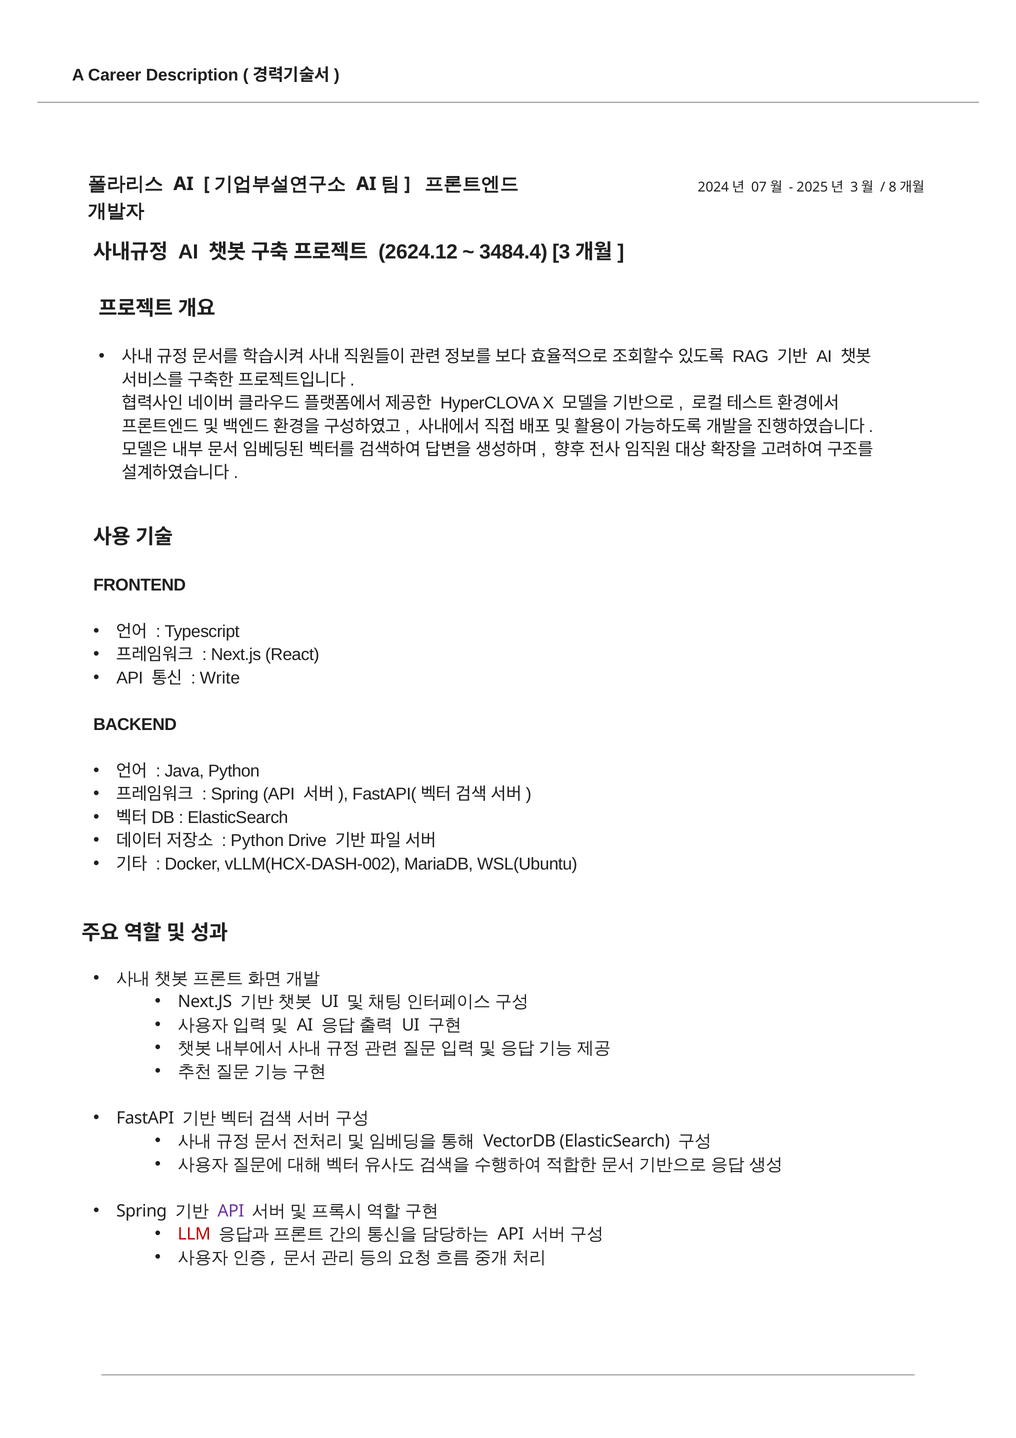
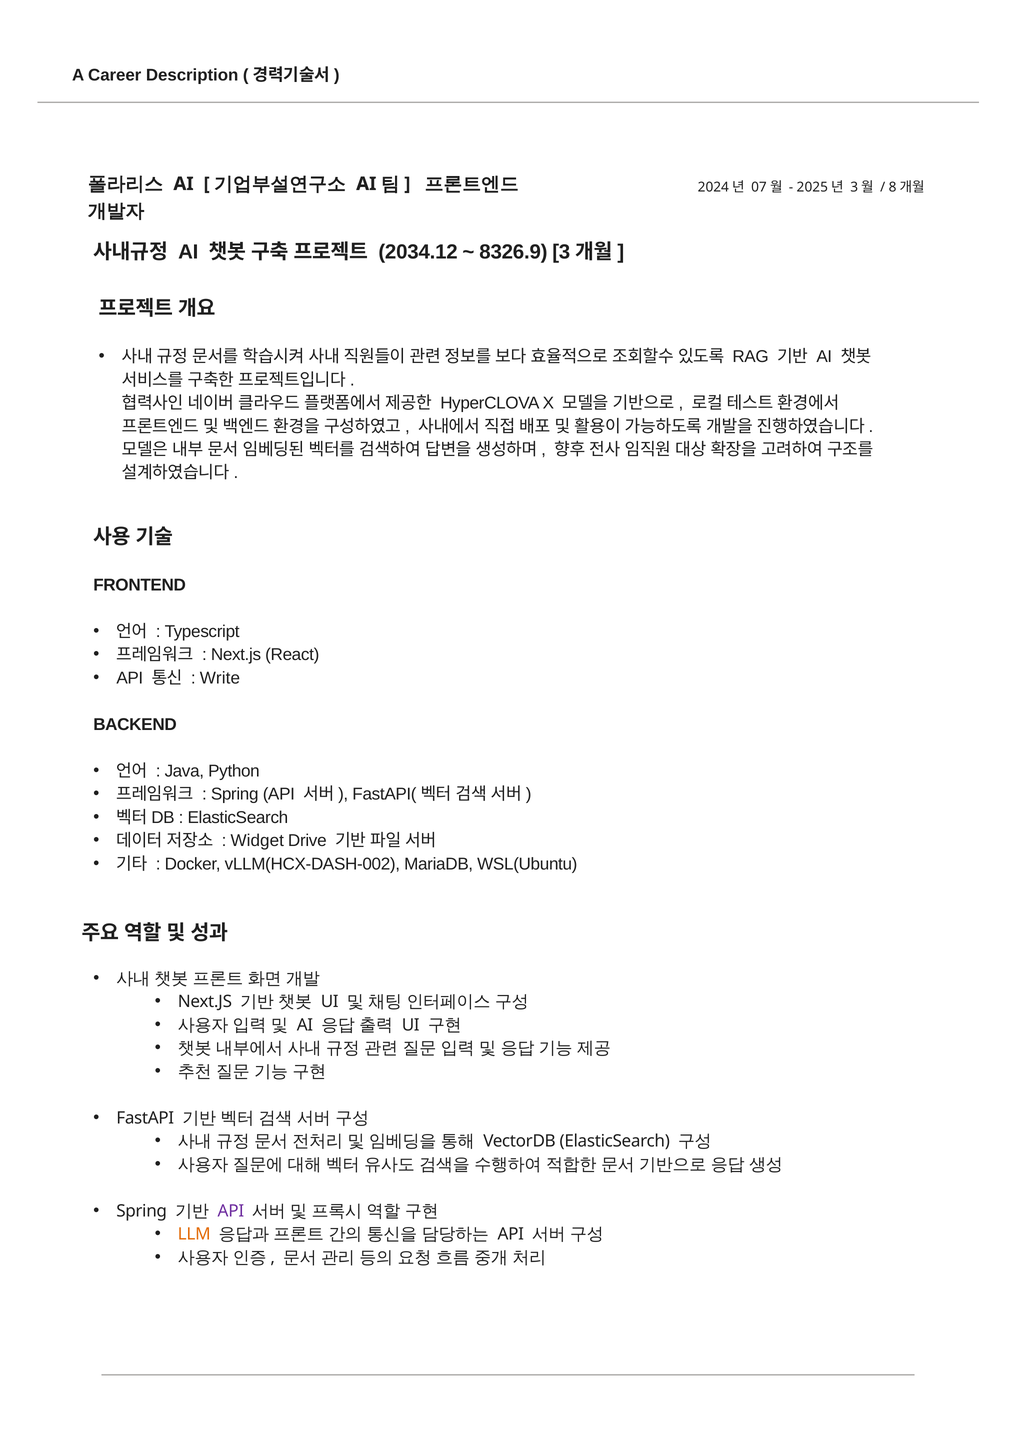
2624.12: 2624.12 -> 2034.12 (418, 252)
3484.4: 3484.4 -> 8326.9 (513, 252)
Python: Python -> Widget (257, 841)
LLM colour: red -> orange (194, 1234)
